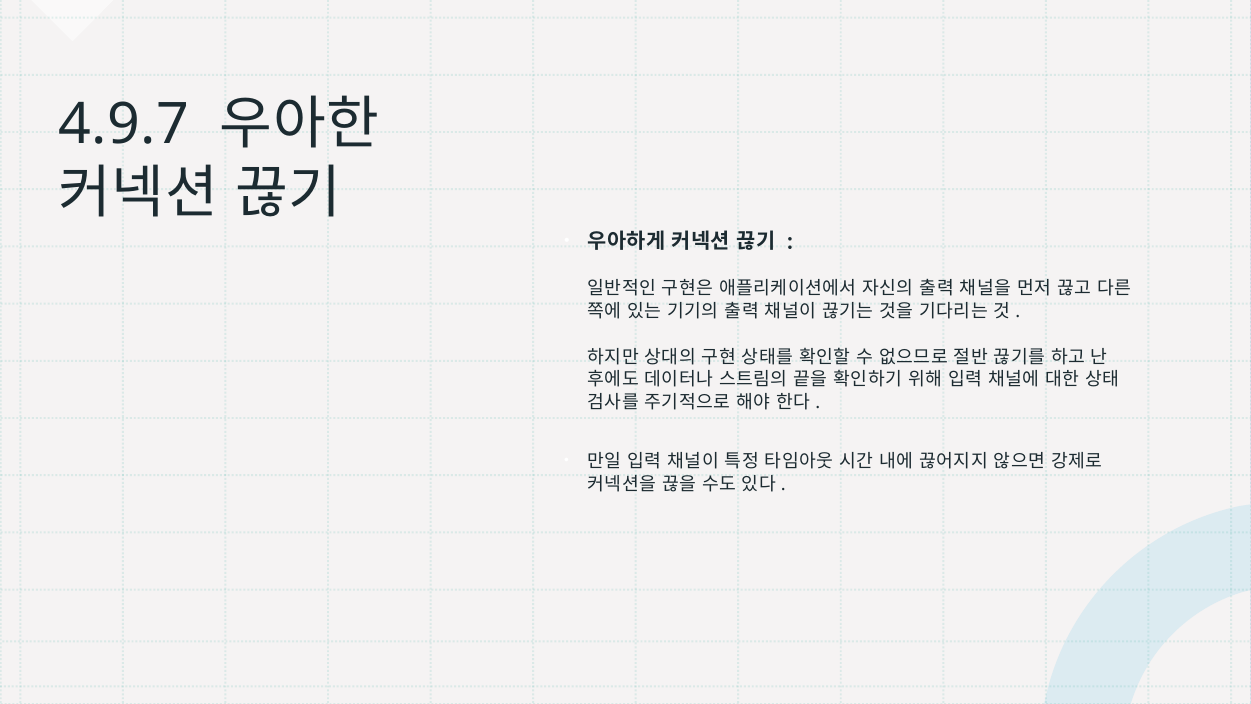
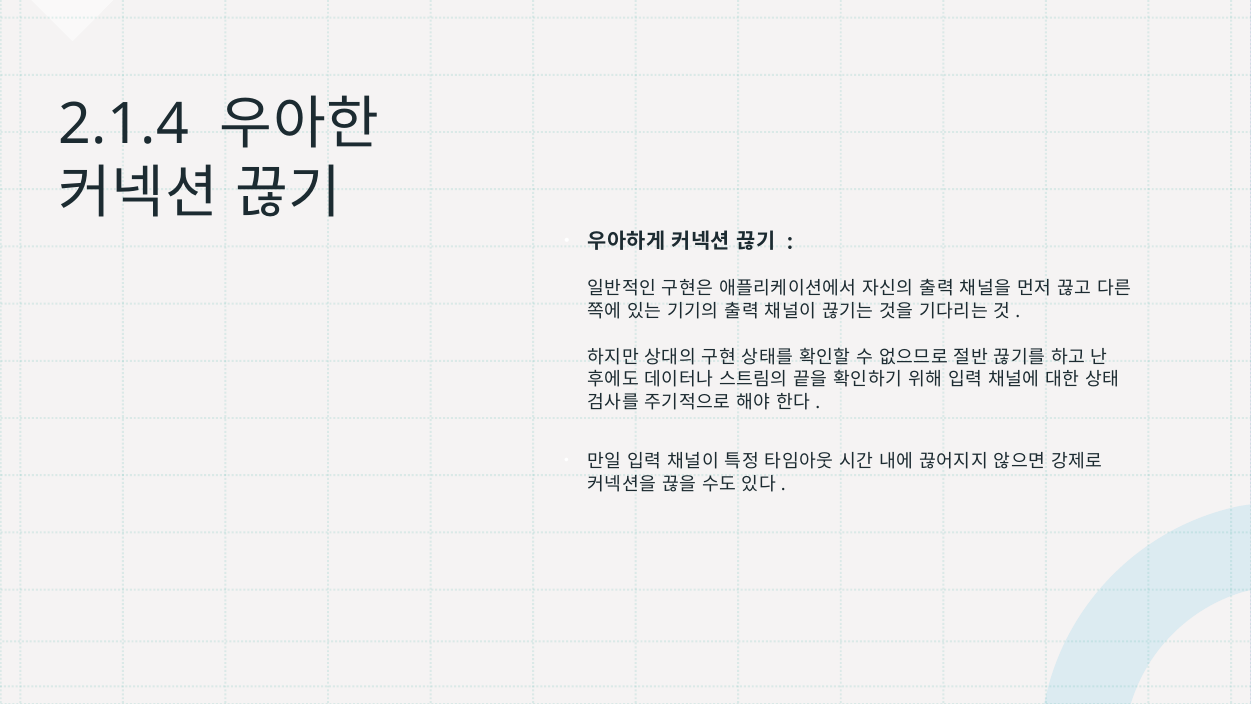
4.9.7: 4.9.7 -> 2.1.4 (124, 125)
